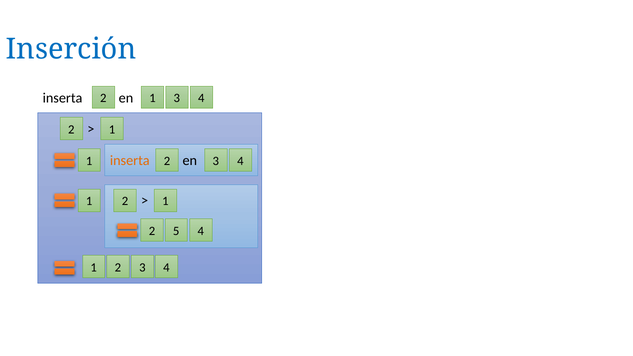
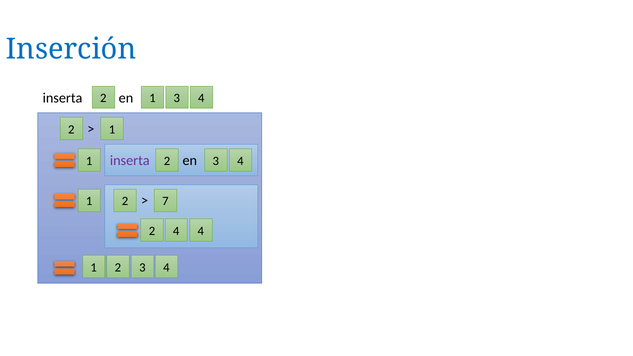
inserta colour: orange -> purple (130, 161)
1: 1 -> 7 (165, 201)
2 5: 5 -> 4 (176, 231)
